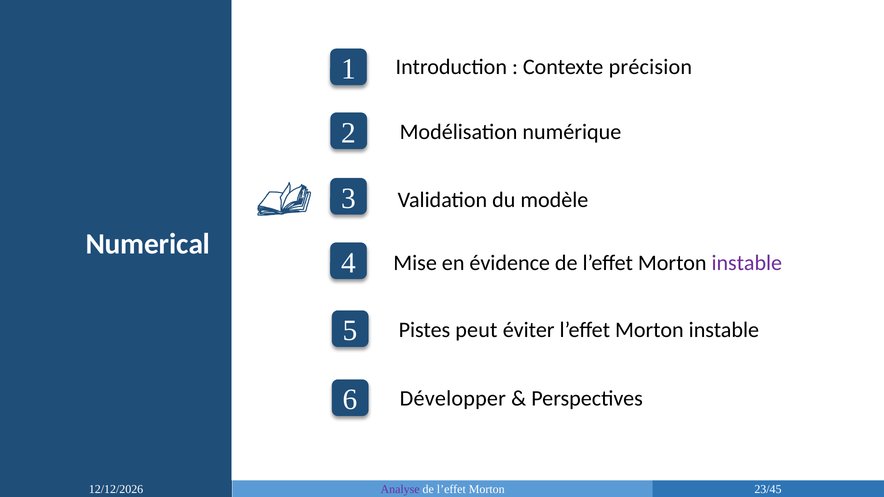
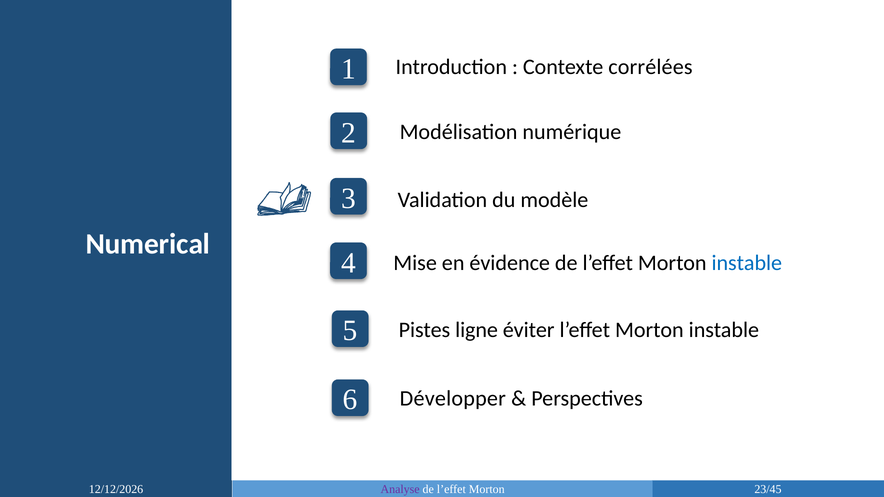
précision: précision -> corrélées (650, 67)
instable colour: purple -> blue (747, 263)
peut: peut -> ligne (477, 330)
